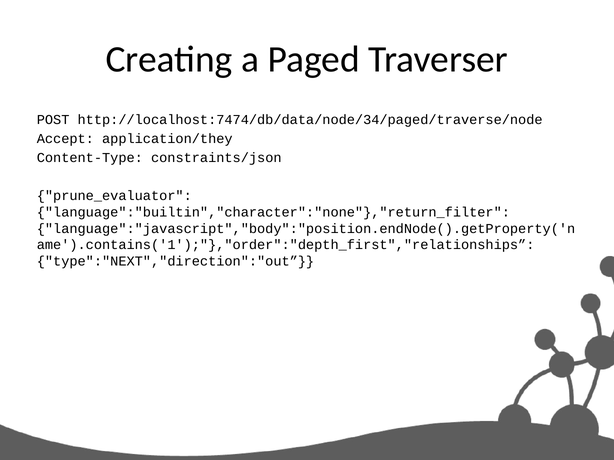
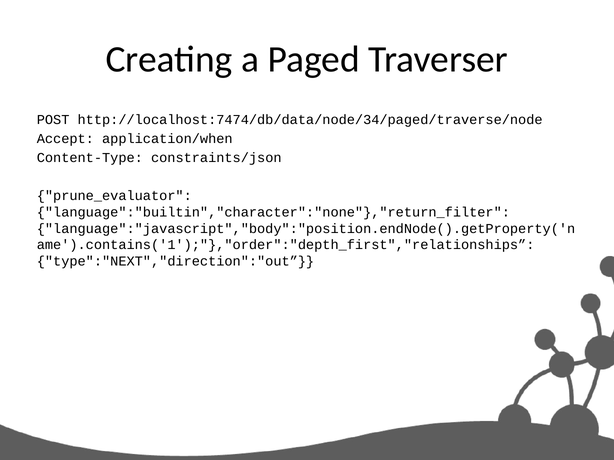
application/they: application/they -> application/when (167, 139)
